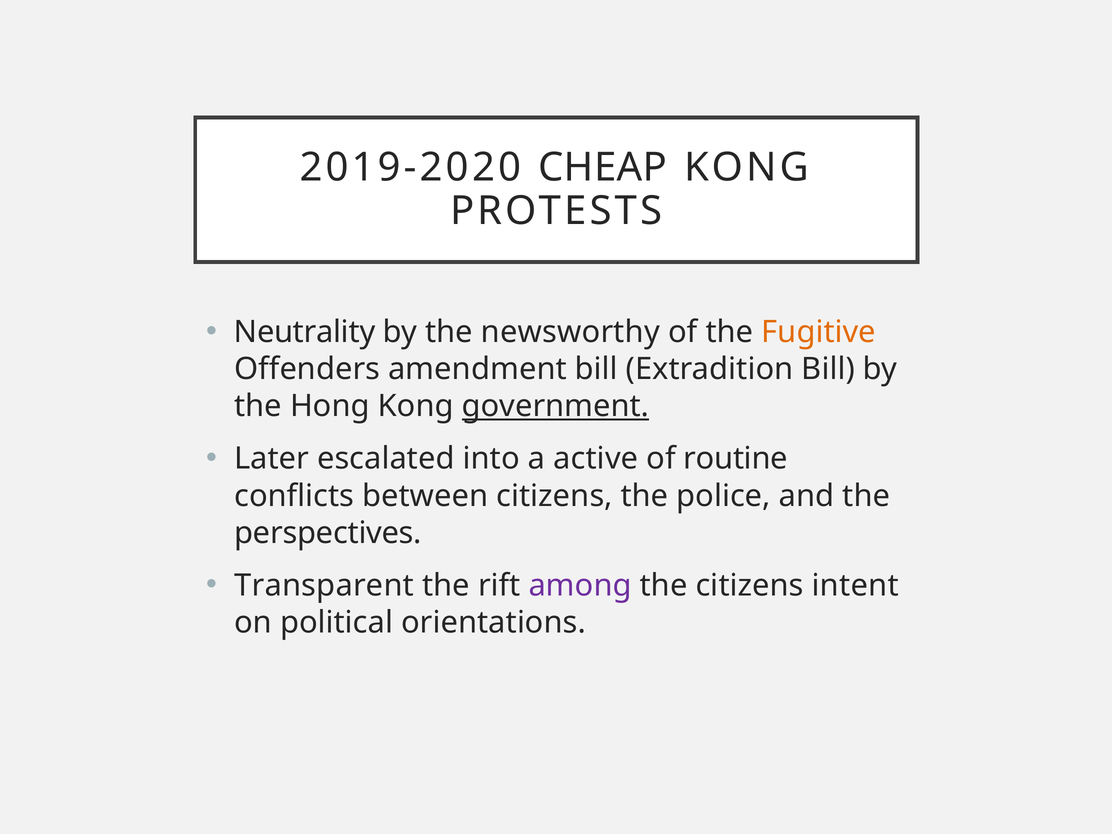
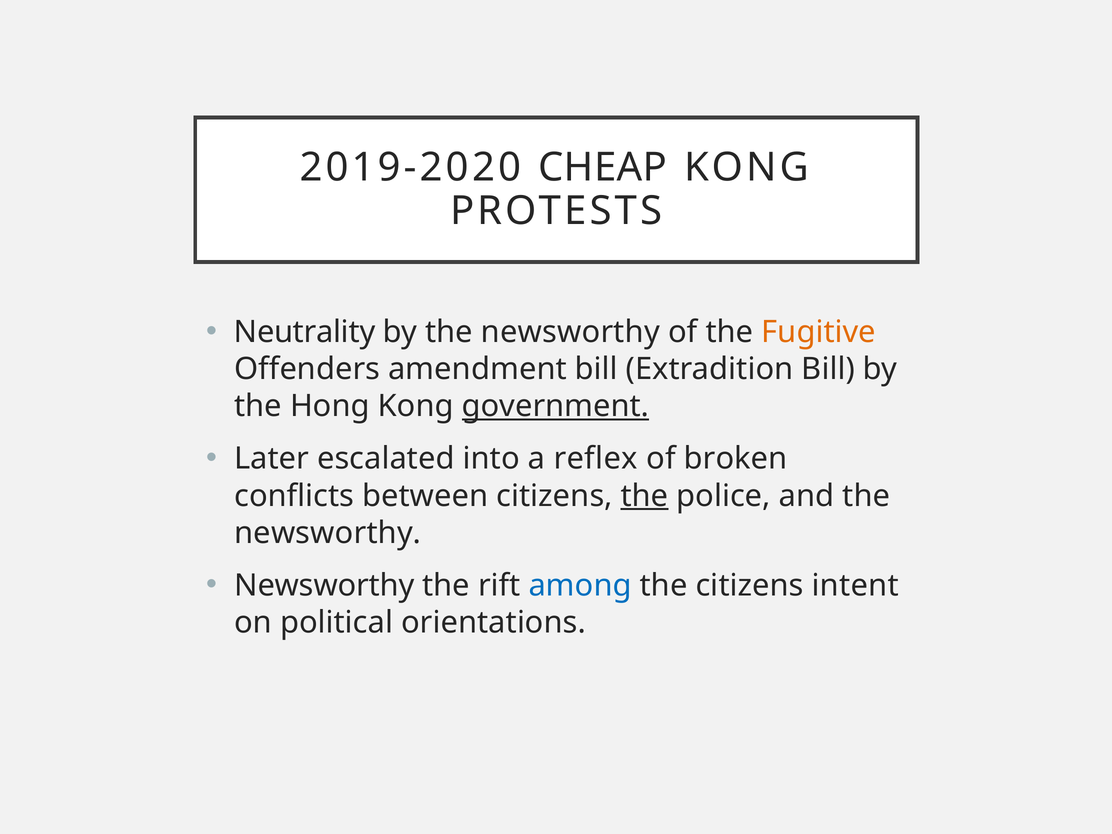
active: active -> reflex (596, 459)
routine: routine -> broken (736, 459)
the underline: none -> present (644, 496)
perspectives: perspectives -> newsworthy (328, 533)
Transparent: Transparent -> Newsworthy (324, 585)
among colour: purple -> blue (580, 585)
